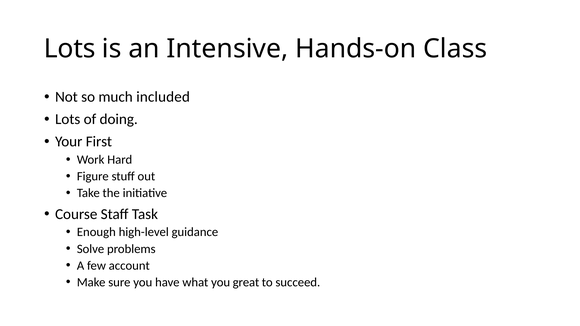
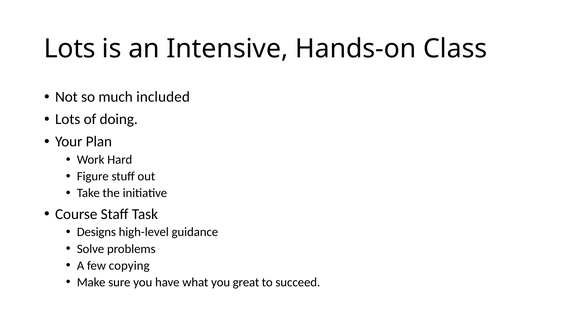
First: First -> Plan (99, 142)
Enough: Enough -> Designs (96, 232)
account: account -> copying (129, 266)
